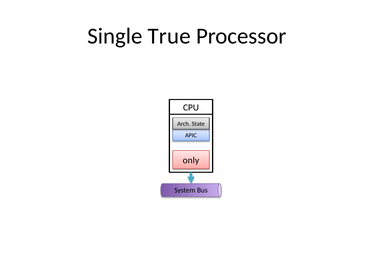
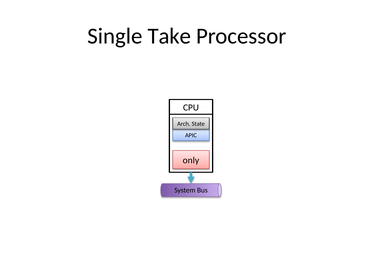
True: True -> Take (169, 36)
